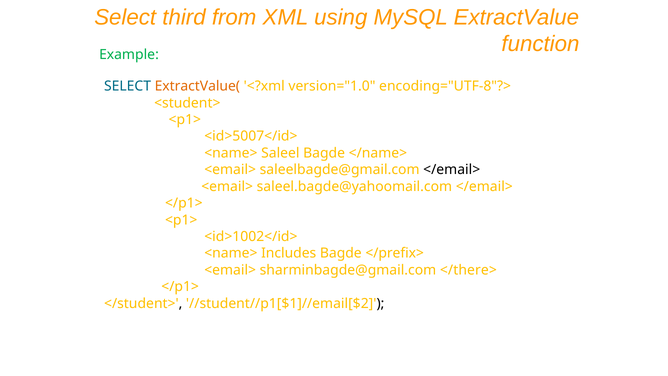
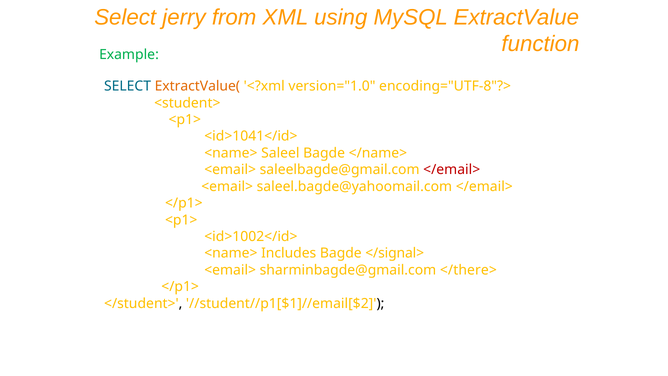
third: third -> jerry (184, 17)
<id>5007</id>: <id>5007</id> -> <id>1041</id> (251, 136)
</email> colour: black -> red (452, 170)
</prefix>: </prefix> -> </signal> (395, 253)
